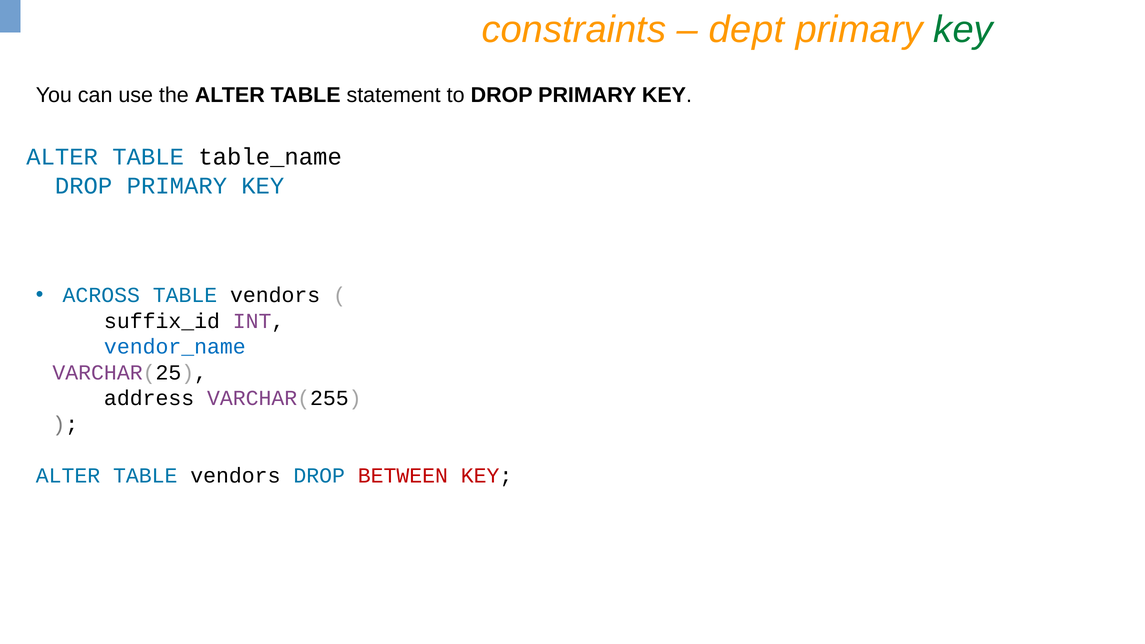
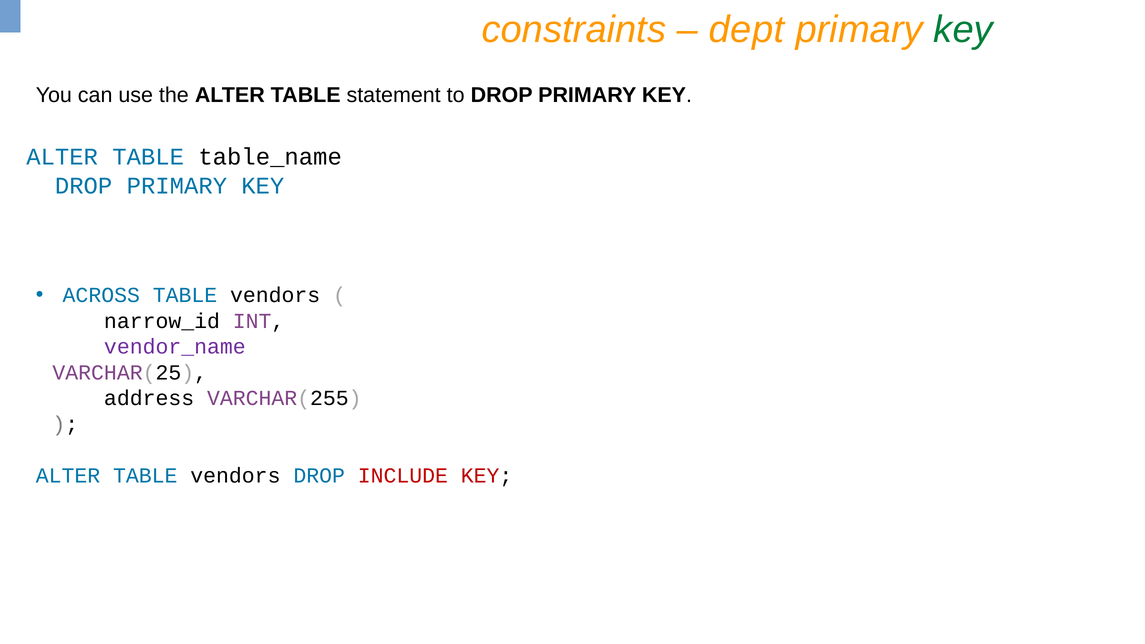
suffix_id: suffix_id -> narrow_id (162, 321)
vendor_name colour: blue -> purple (175, 347)
BETWEEN: BETWEEN -> INCLUDE (403, 476)
